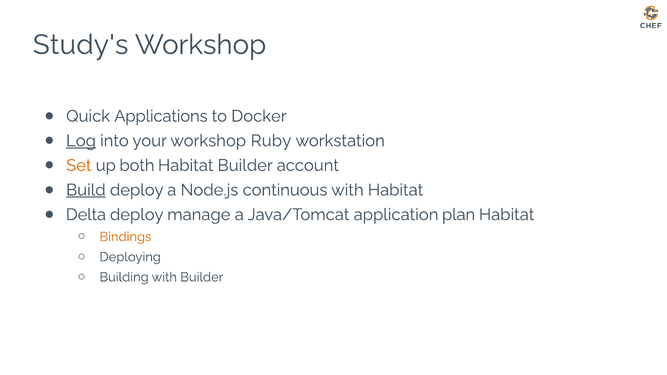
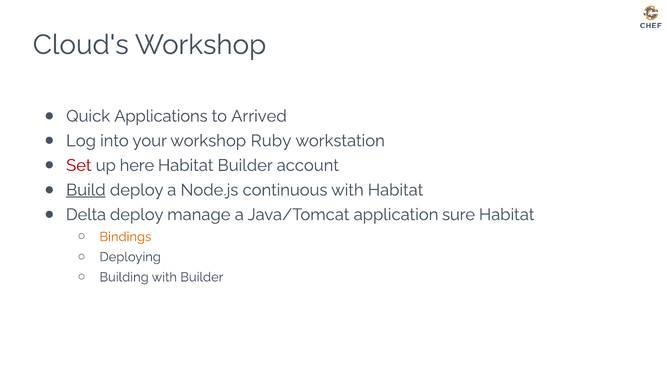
Study's: Study's -> Cloud's (81, 45)
Docker: Docker -> Arrived (259, 116)
Log underline: present -> none (81, 141)
Set colour: orange -> red (79, 165)
both: both -> here (137, 165)
plan: plan -> sure (459, 215)
